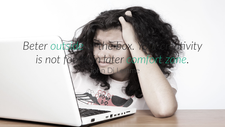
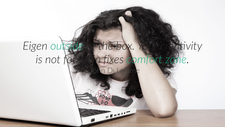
Beter: Beter -> Eigen (35, 46)
later: later -> fixes (114, 59)
